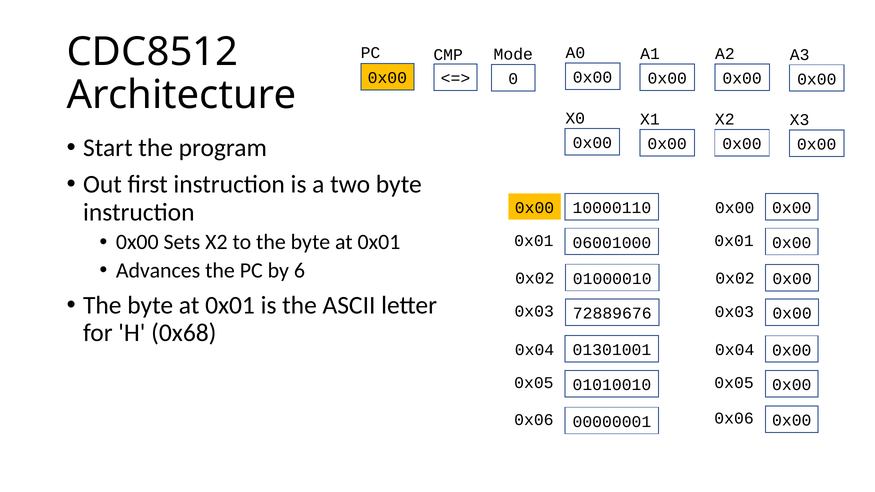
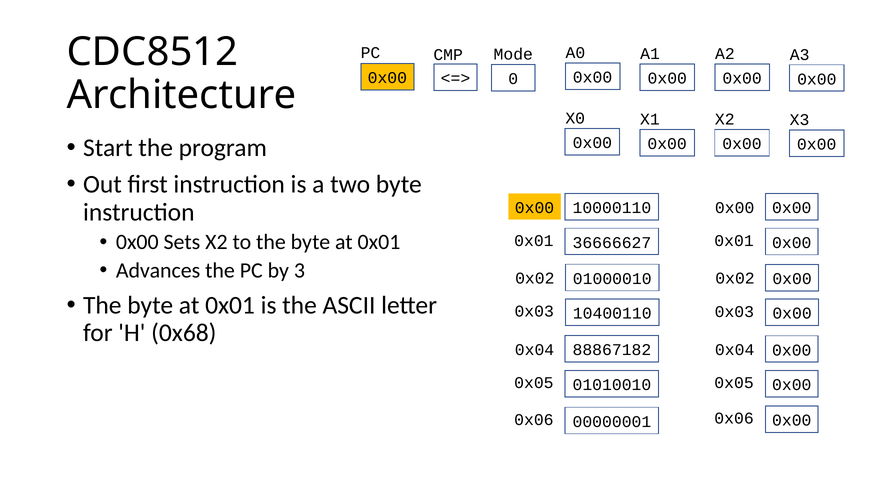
06001000: 06001000 -> 36666627 (612, 243)
6: 6 -> 3 (299, 271)
72889676: 72889676 -> 10400110 (612, 313)
01301001: 01301001 -> 88867182 (612, 350)
